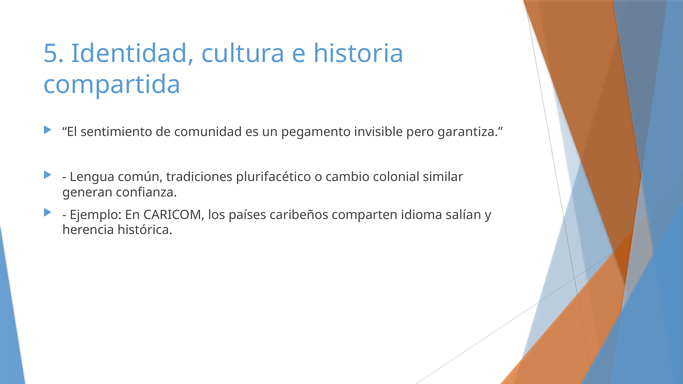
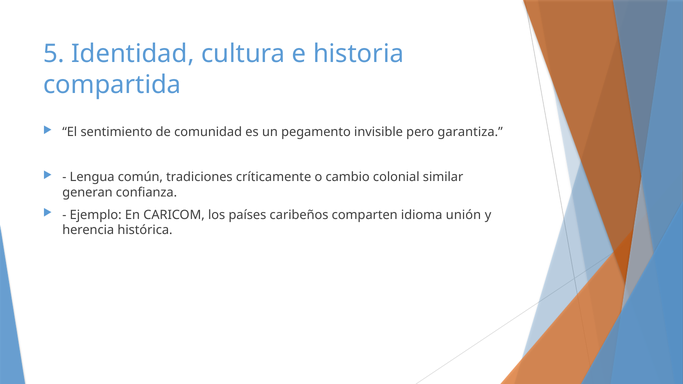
plurifacético: plurifacético -> críticamente (274, 177)
salían: salían -> unión (463, 215)
